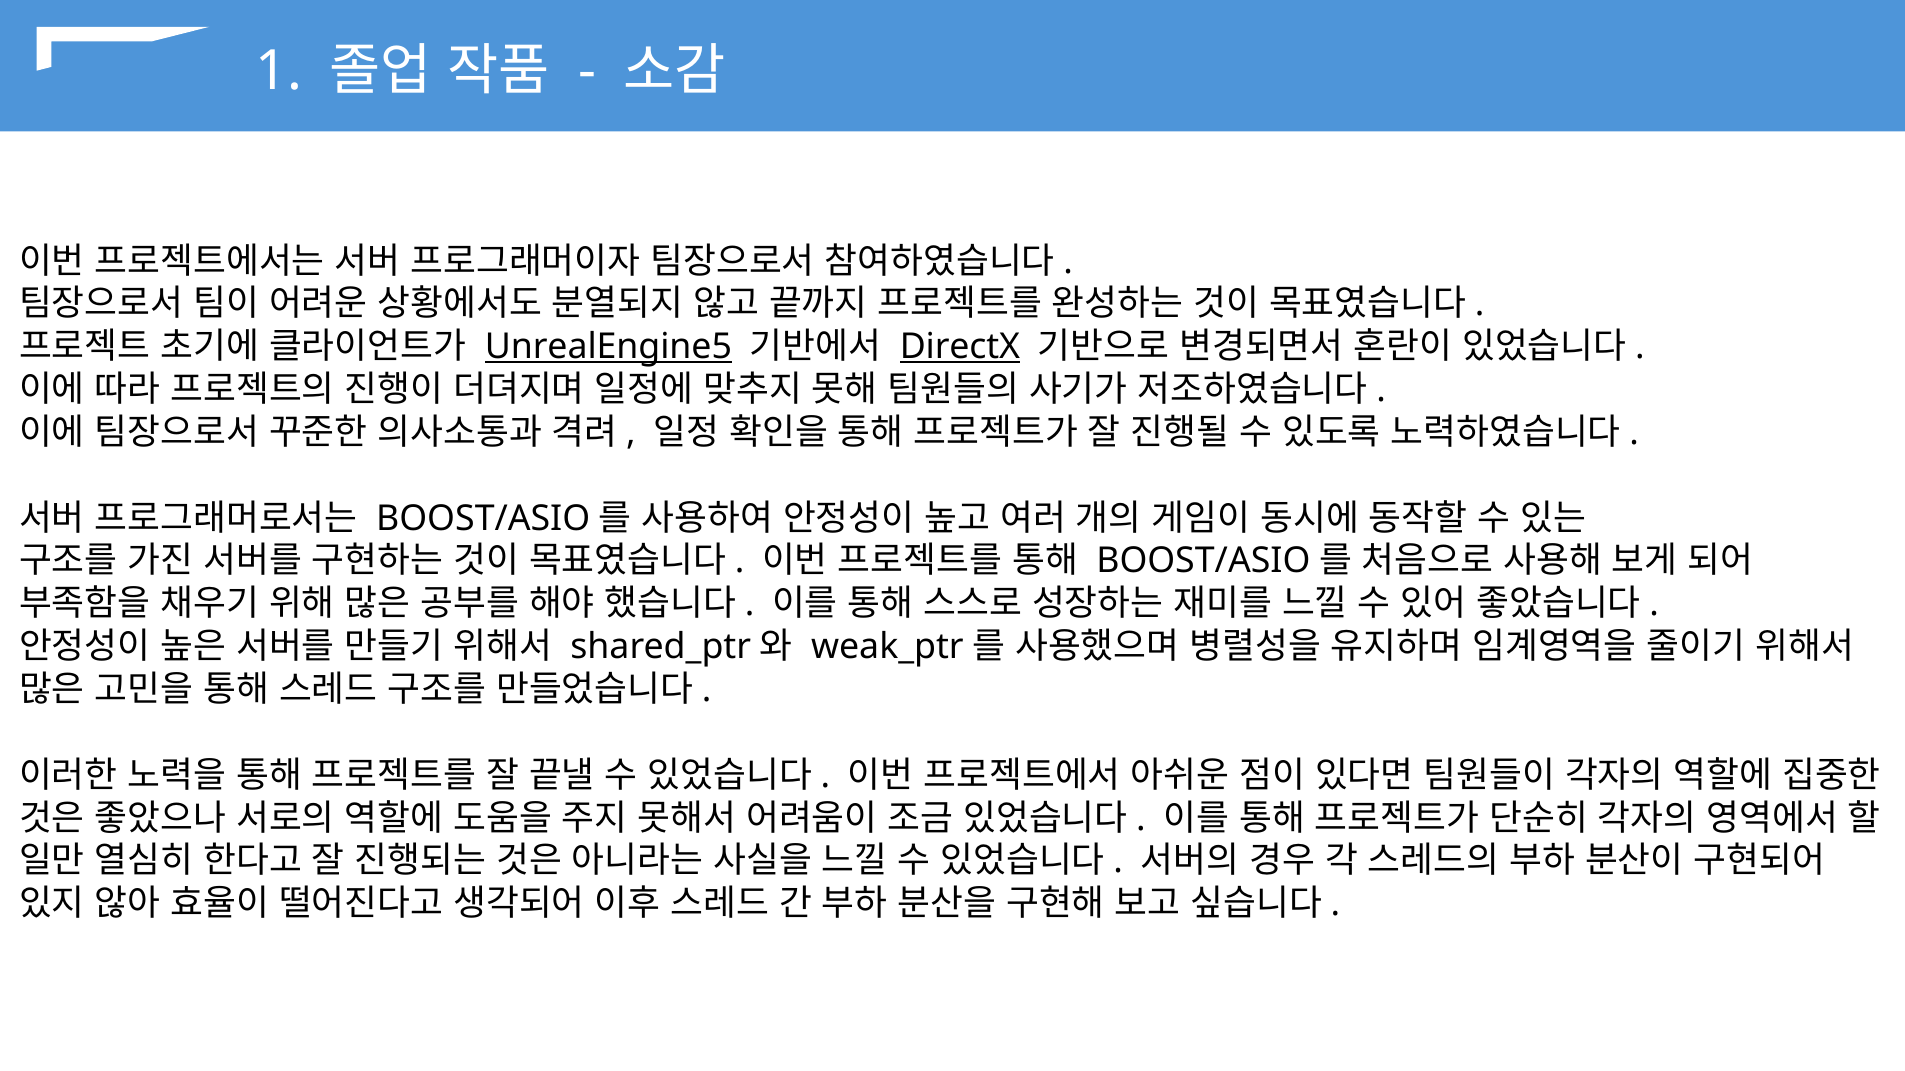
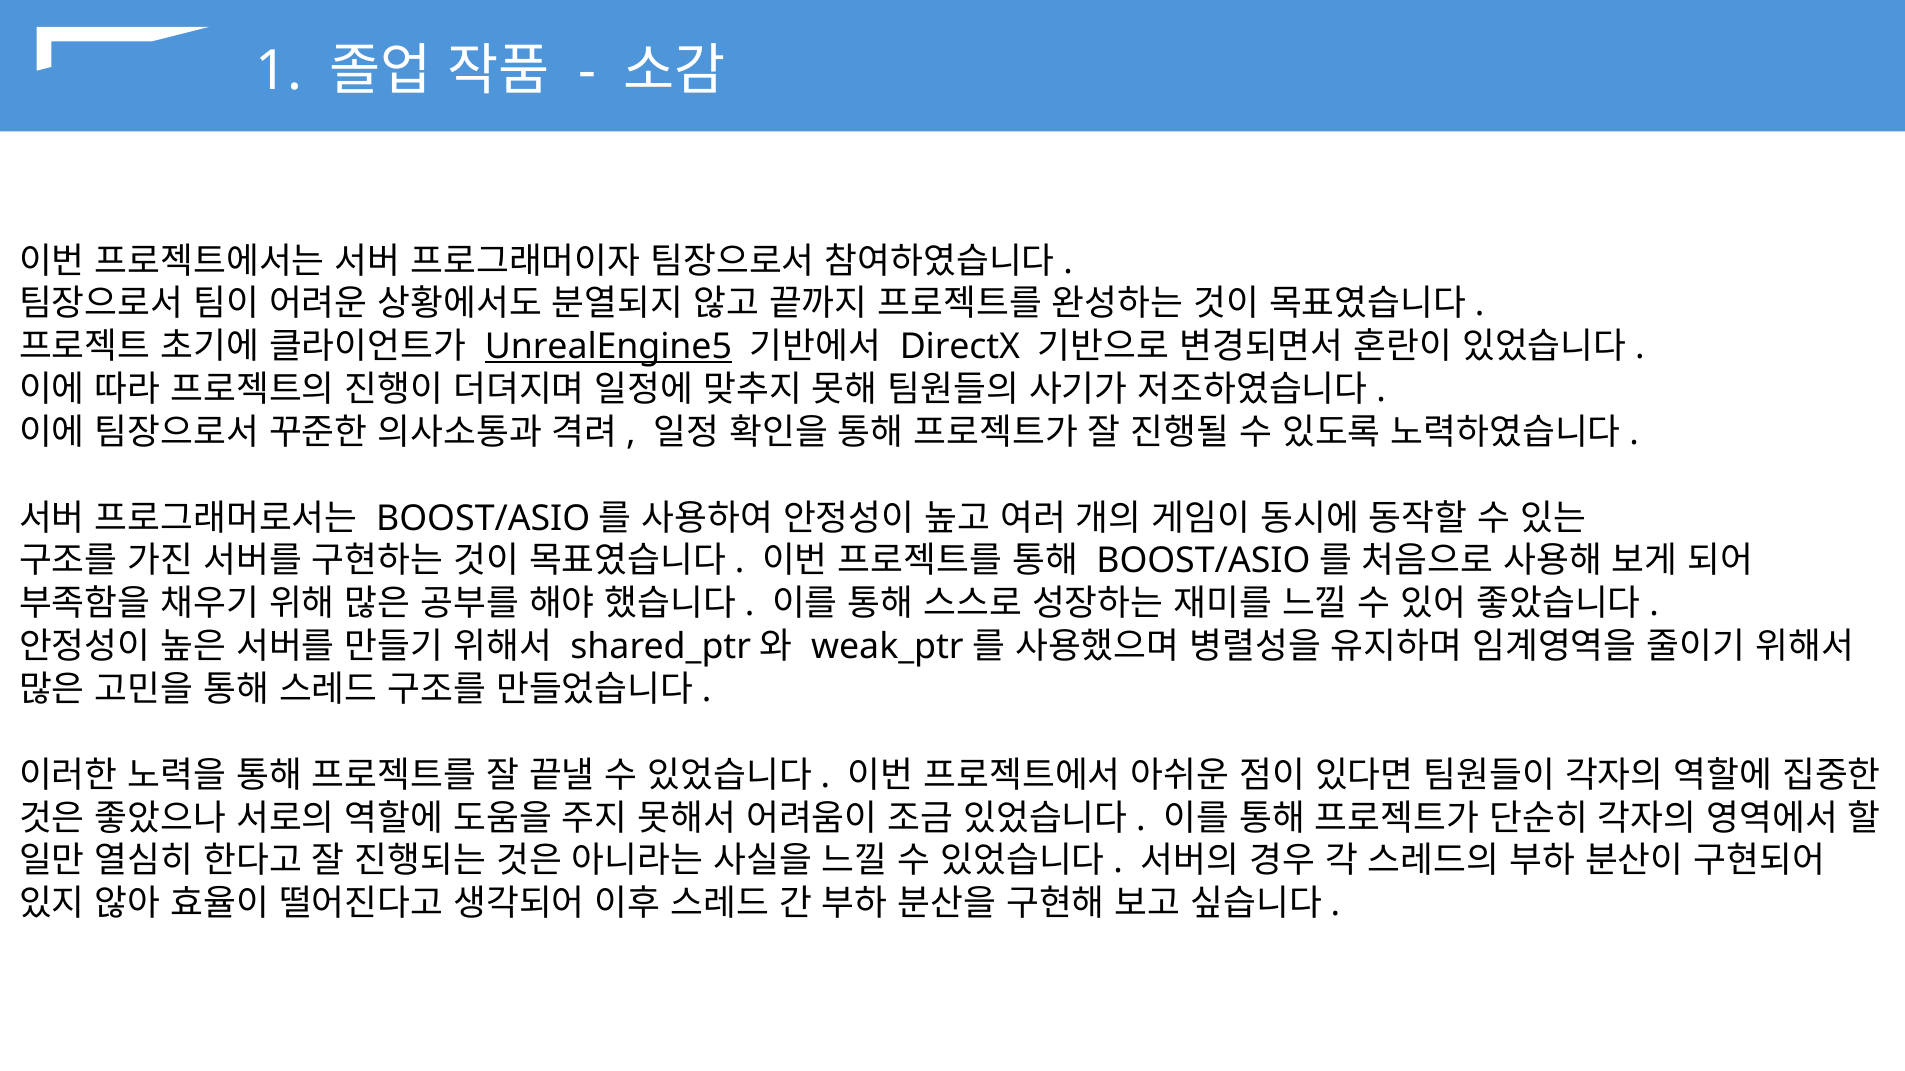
DirectX underline: present -> none (960, 347)
